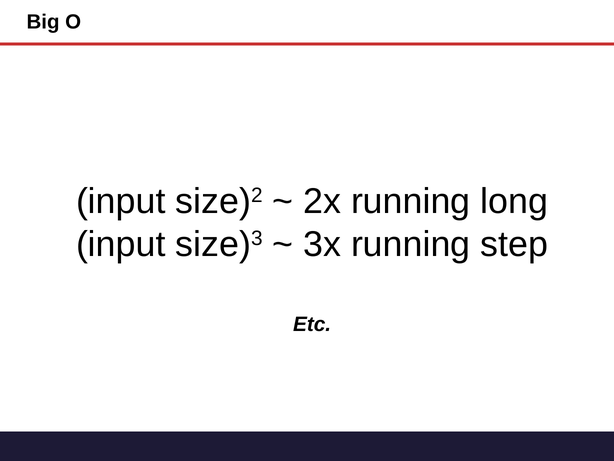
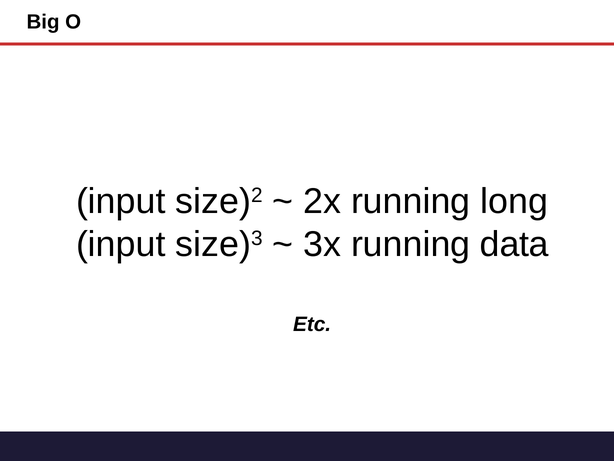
step: step -> data (514, 244)
